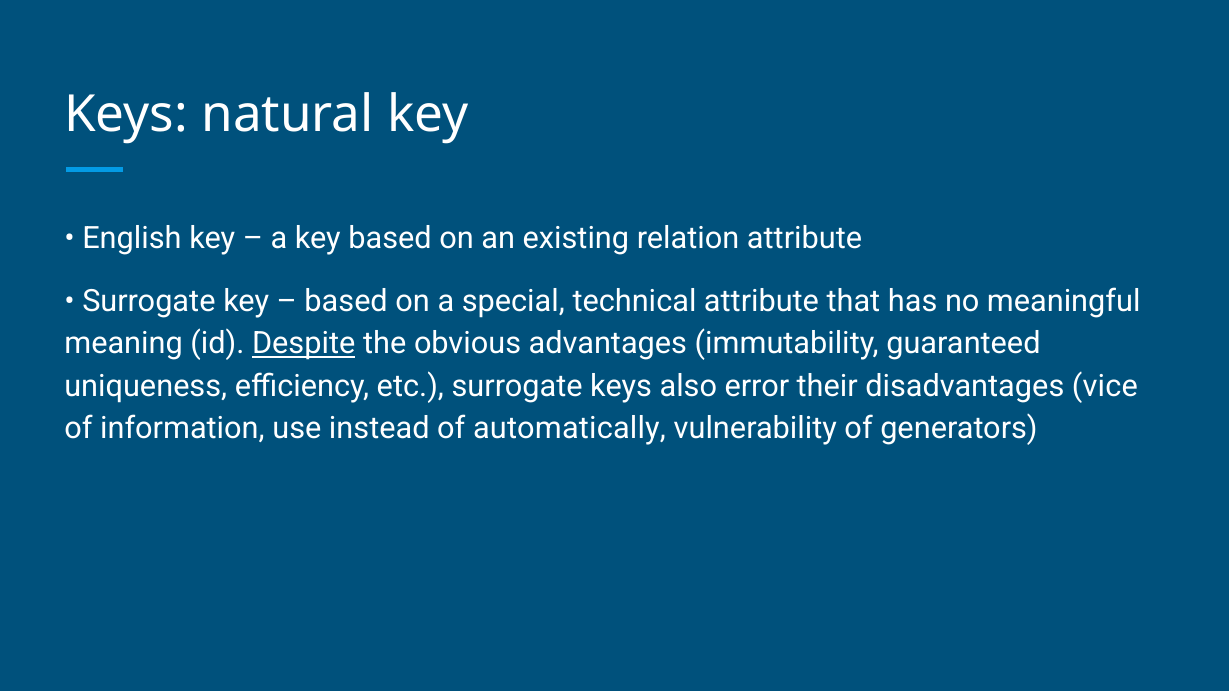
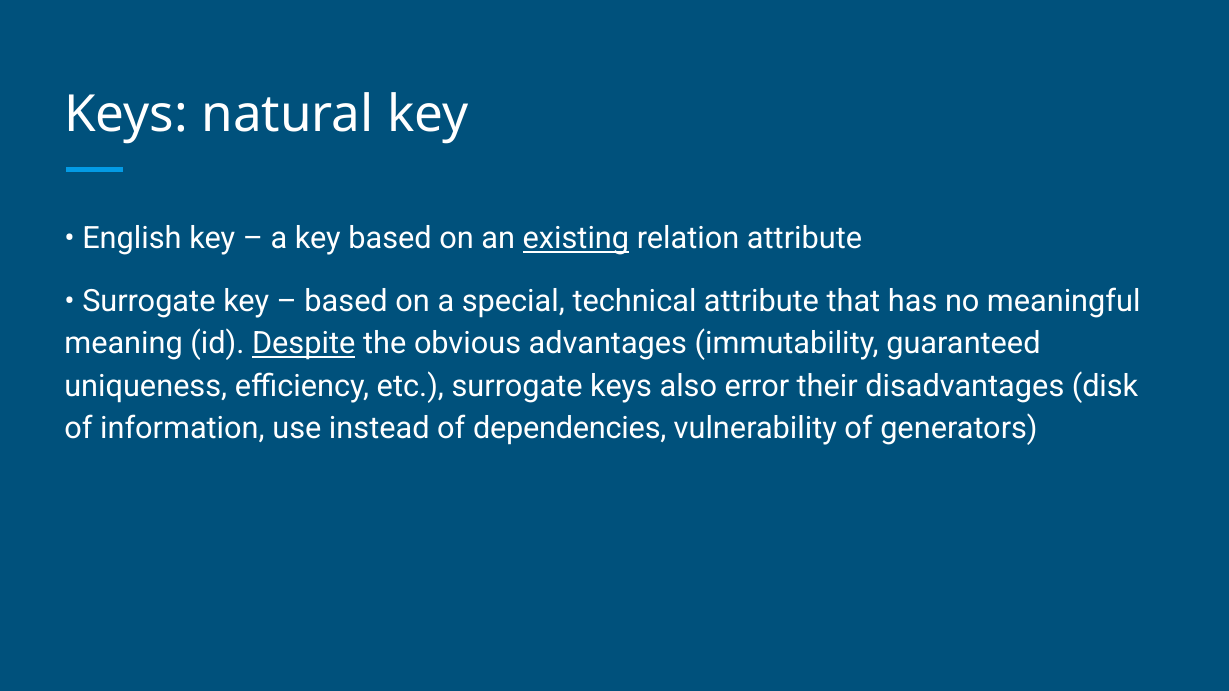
existing underline: none -> present (576, 239)
vice: vice -> disk (1105, 386)
automatically: automatically -> dependencies (570, 429)
